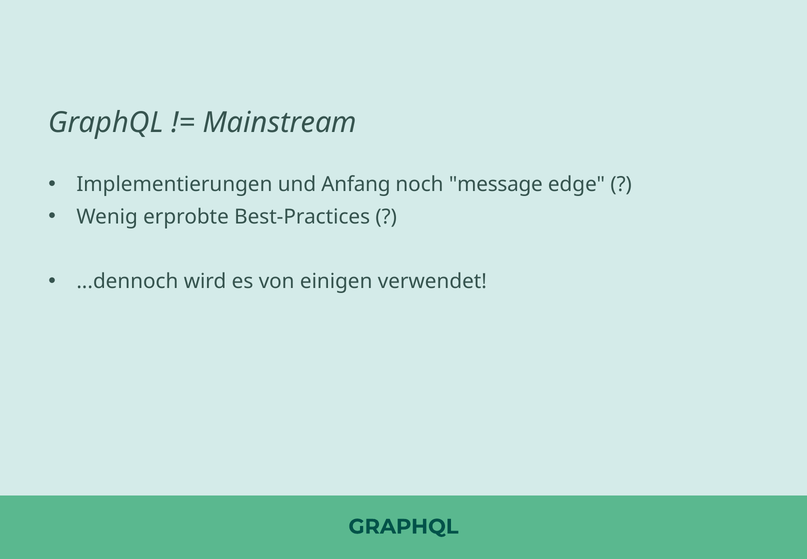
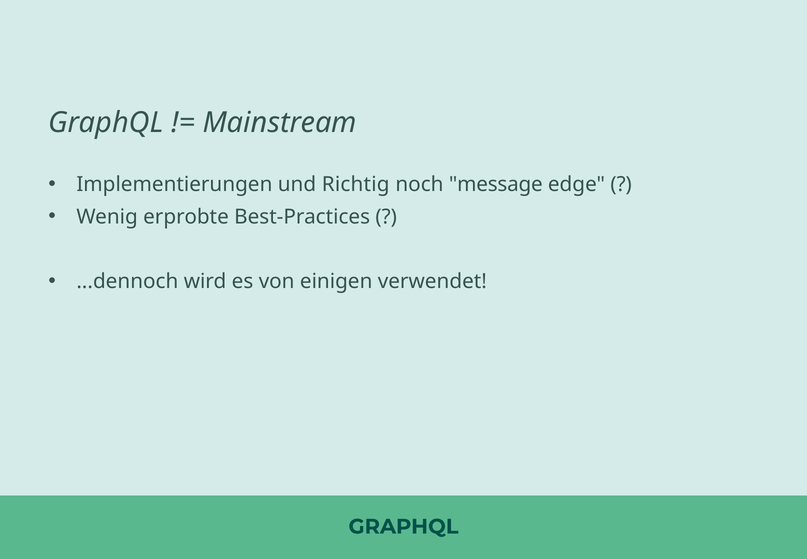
Anfang: Anfang -> Richtig (356, 184)
